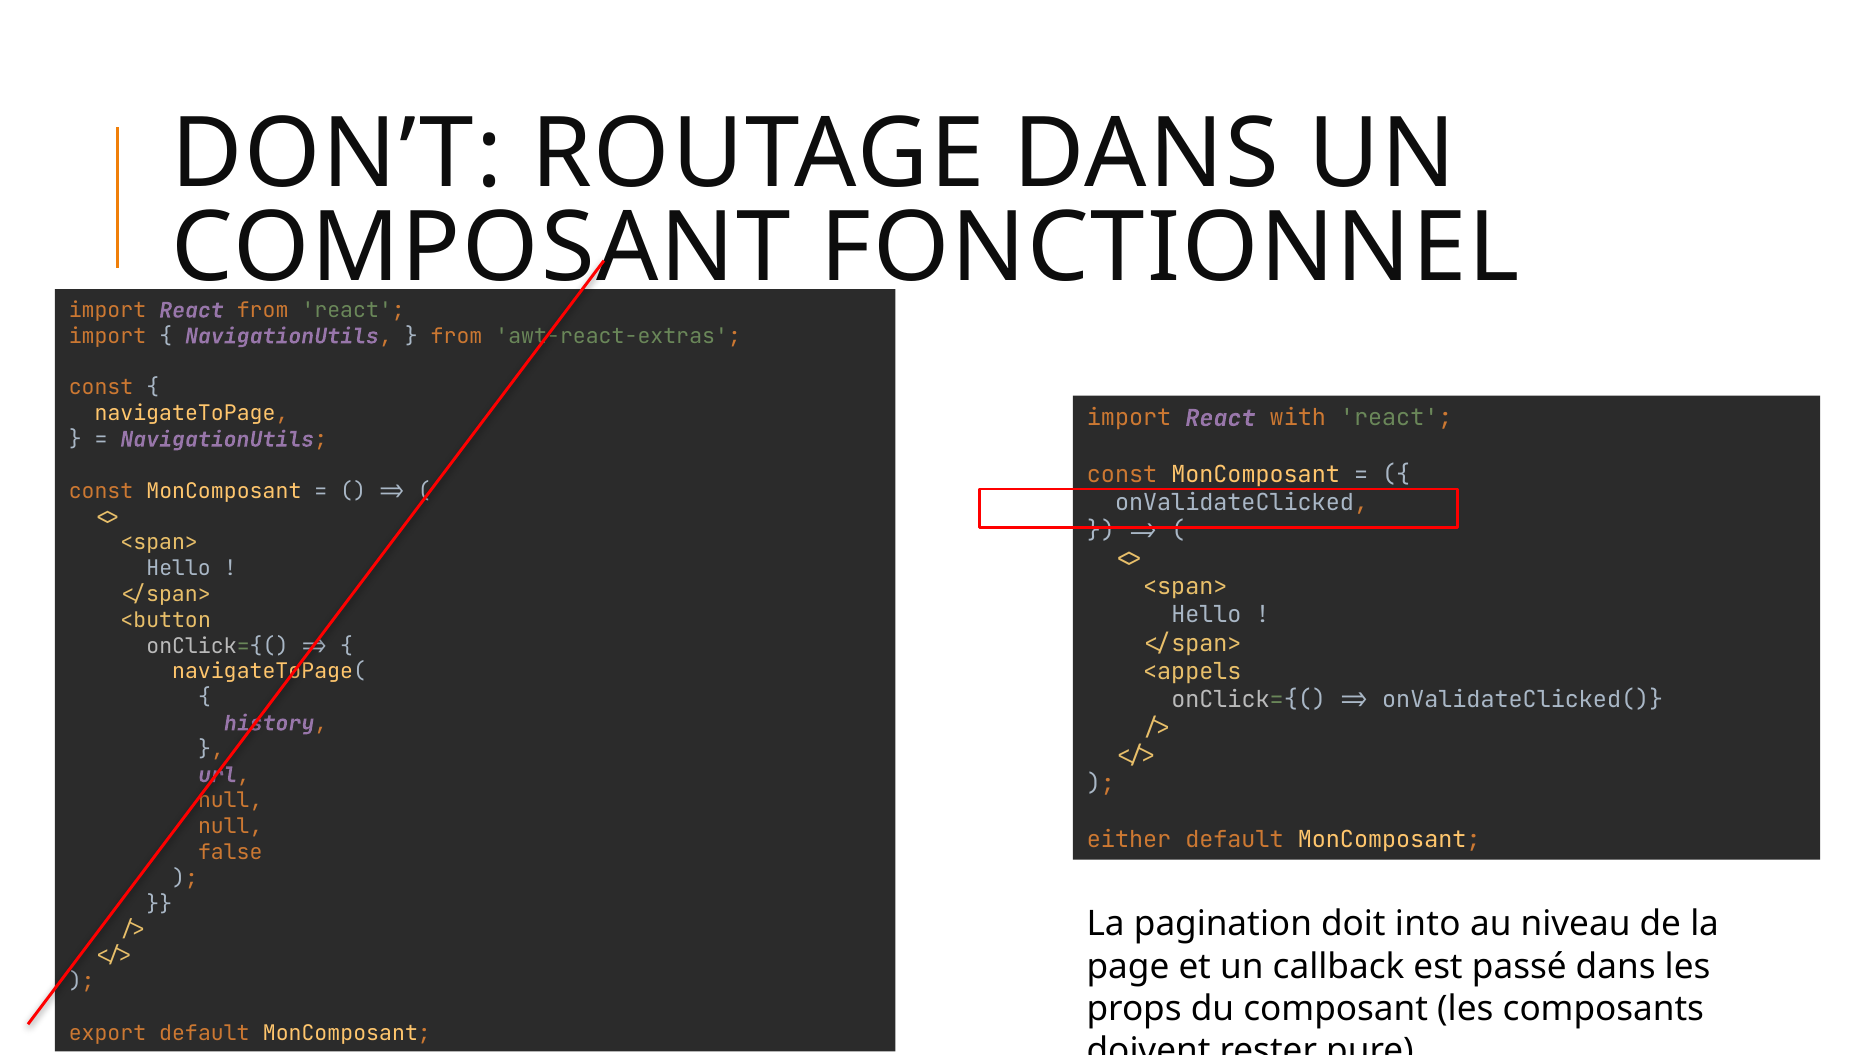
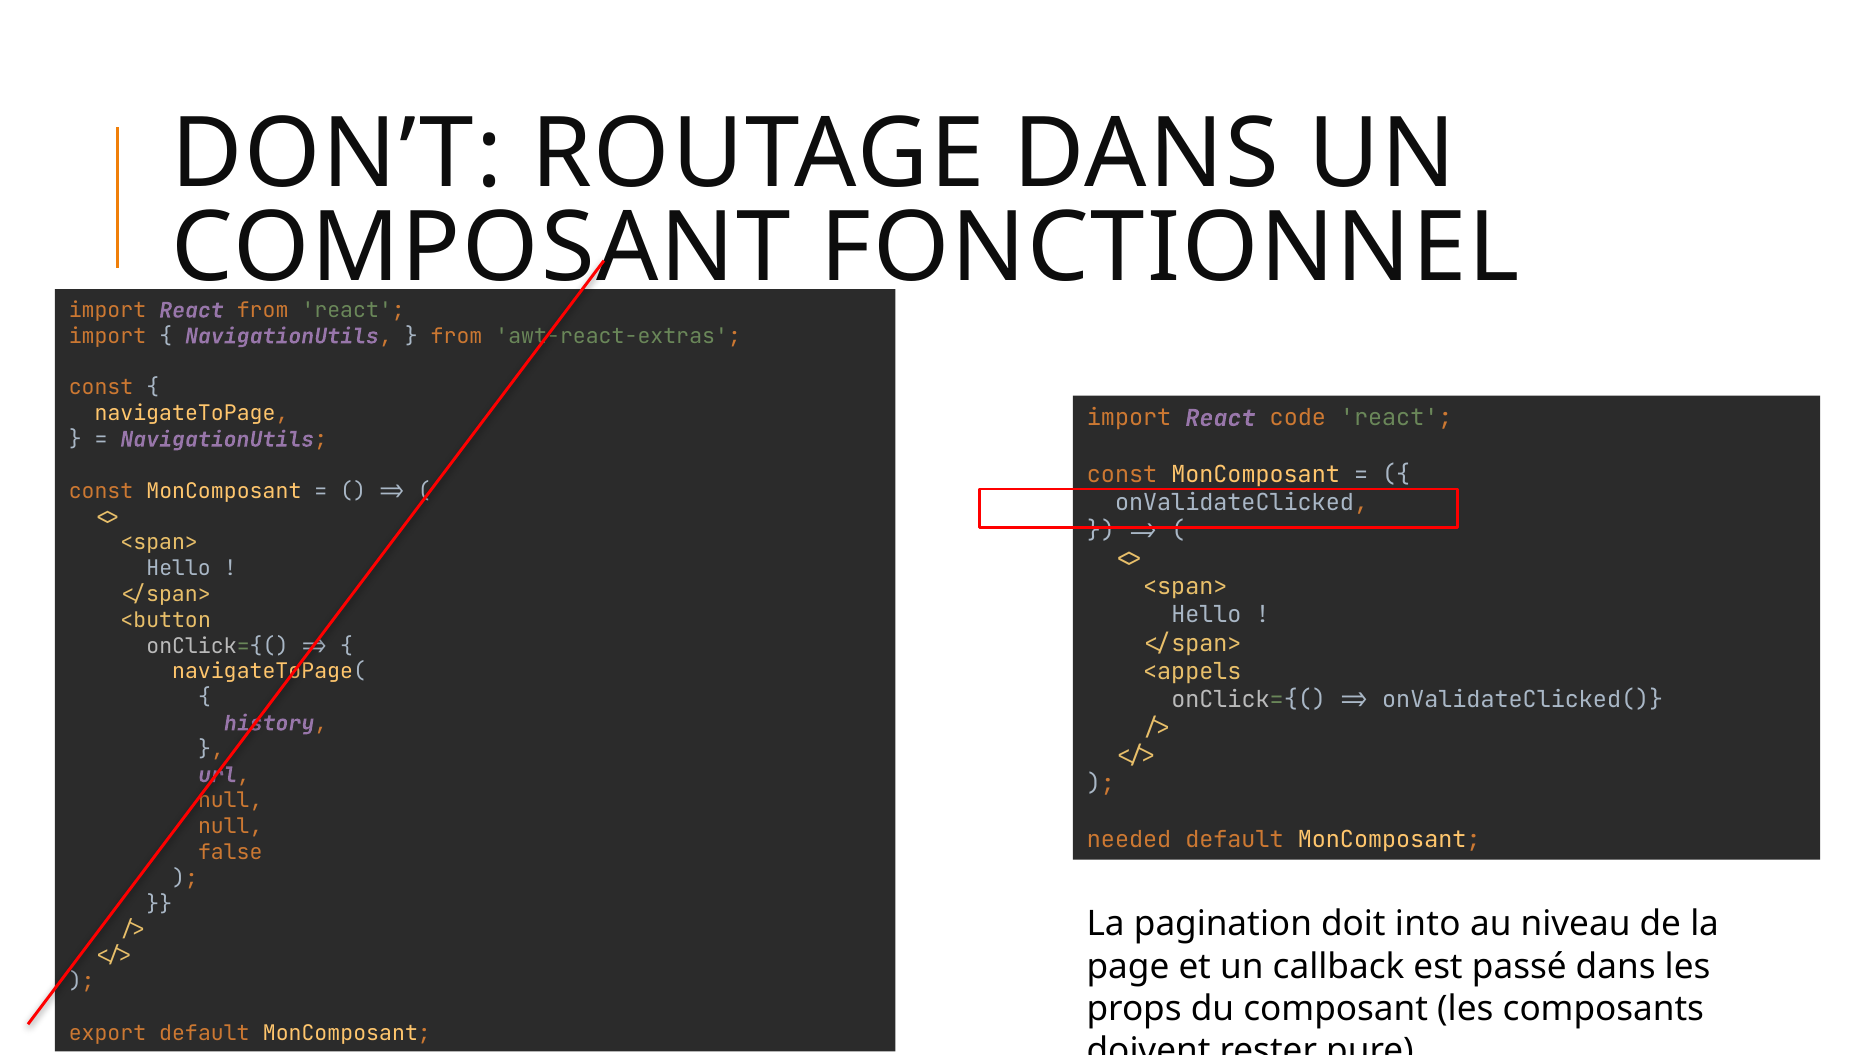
with: with -> code (1298, 418)
either: either -> needed (1129, 840)
